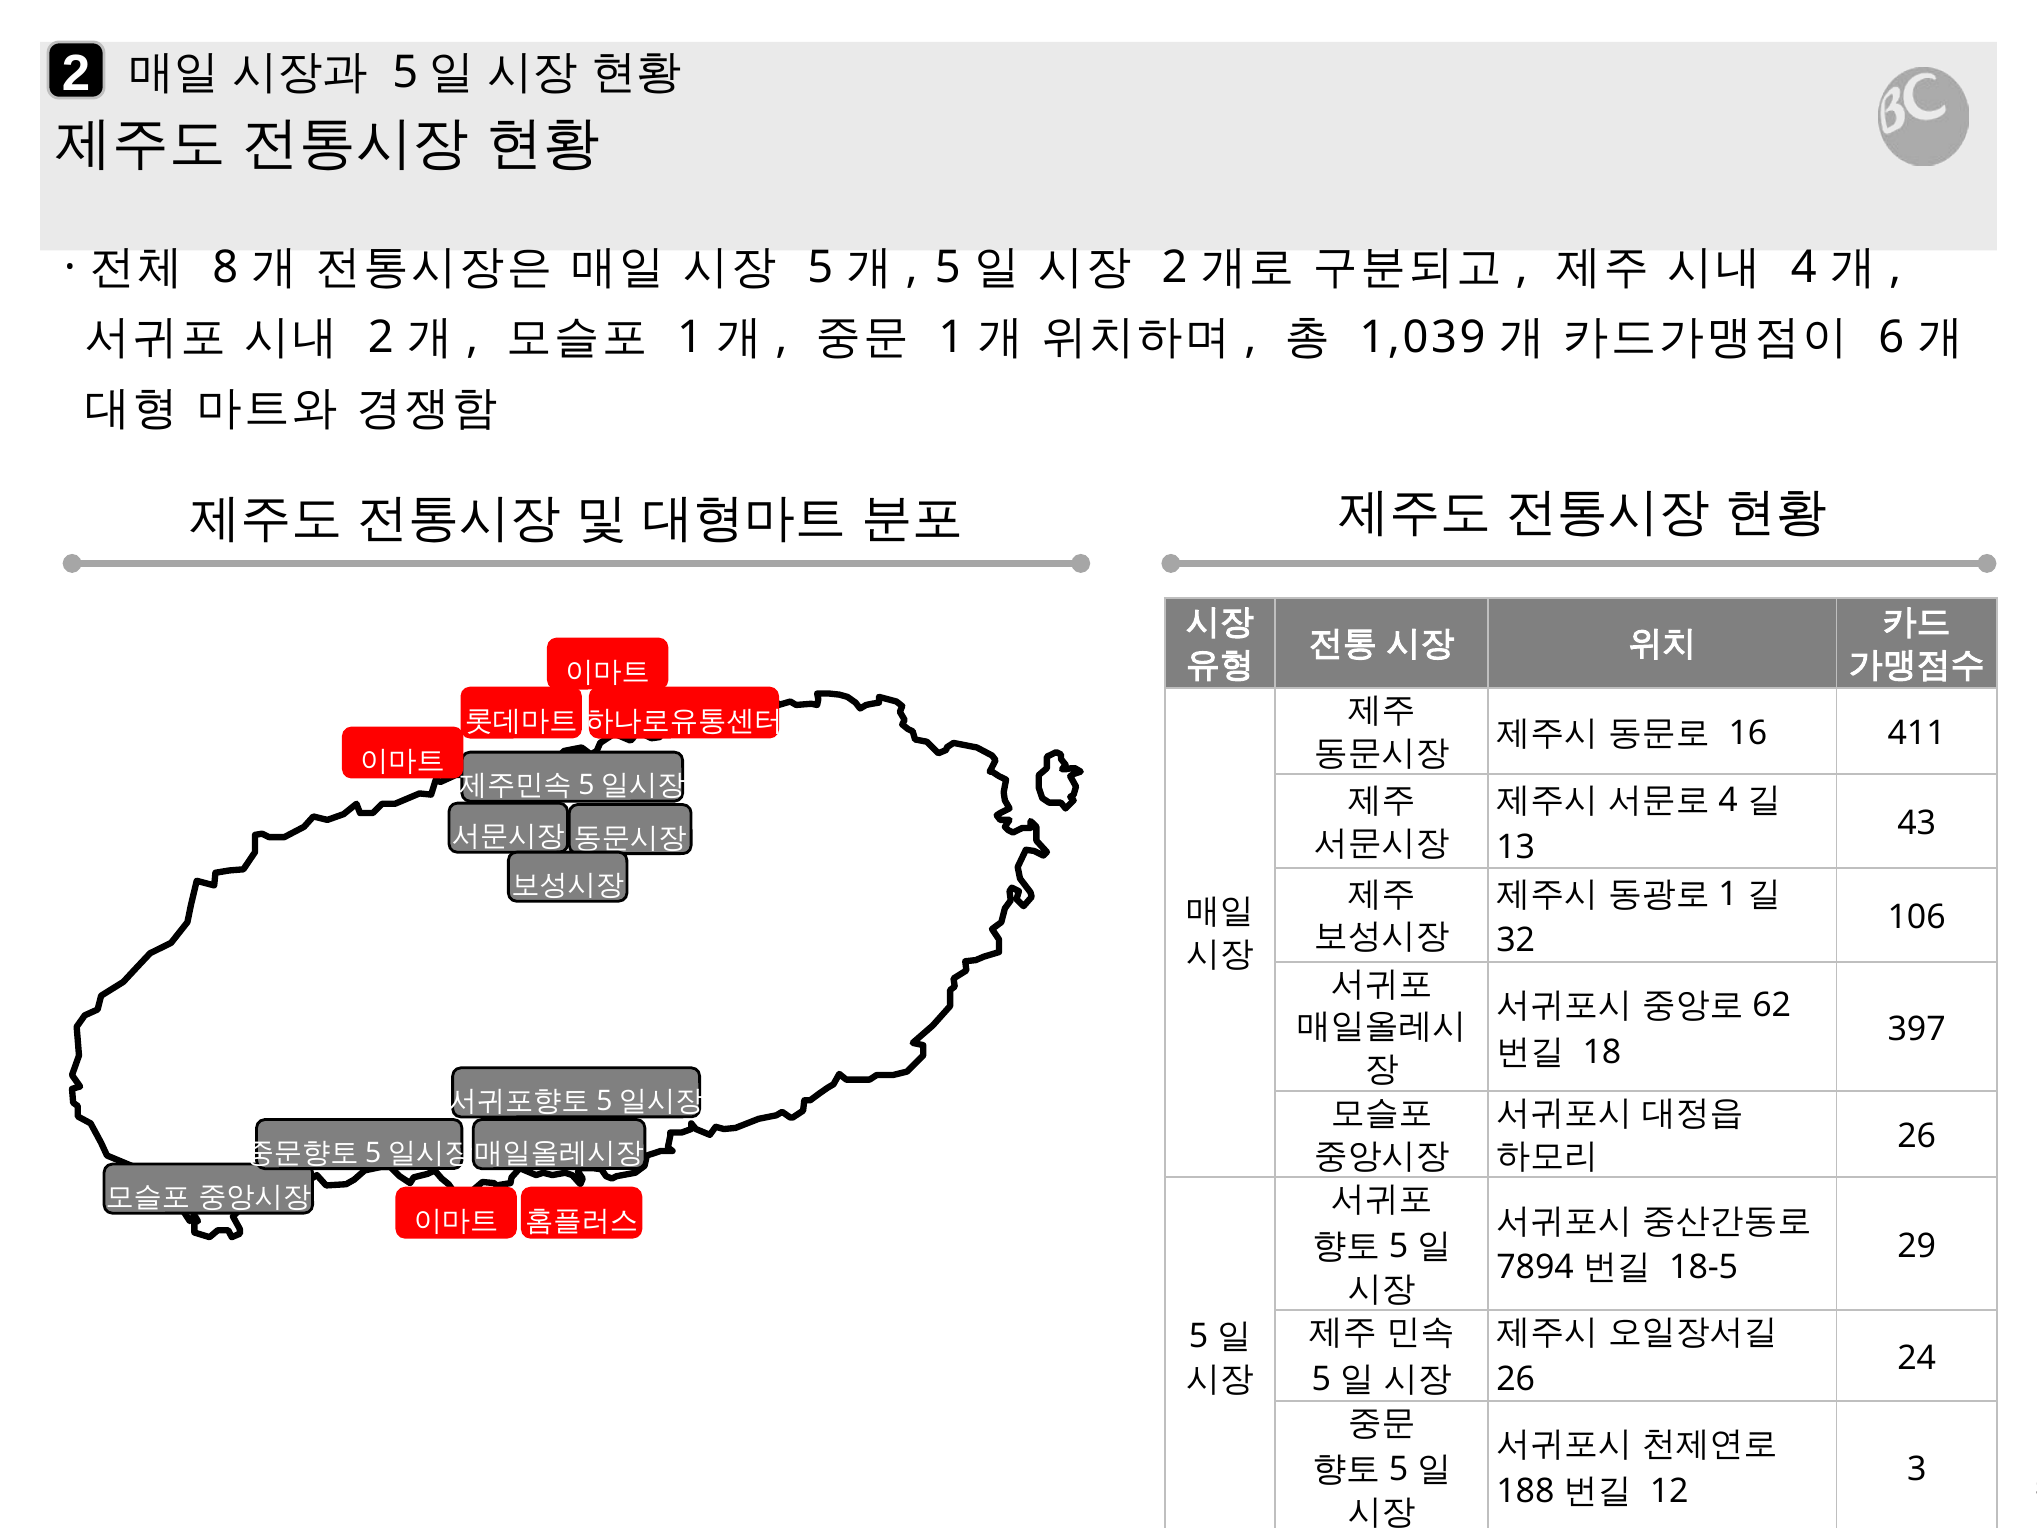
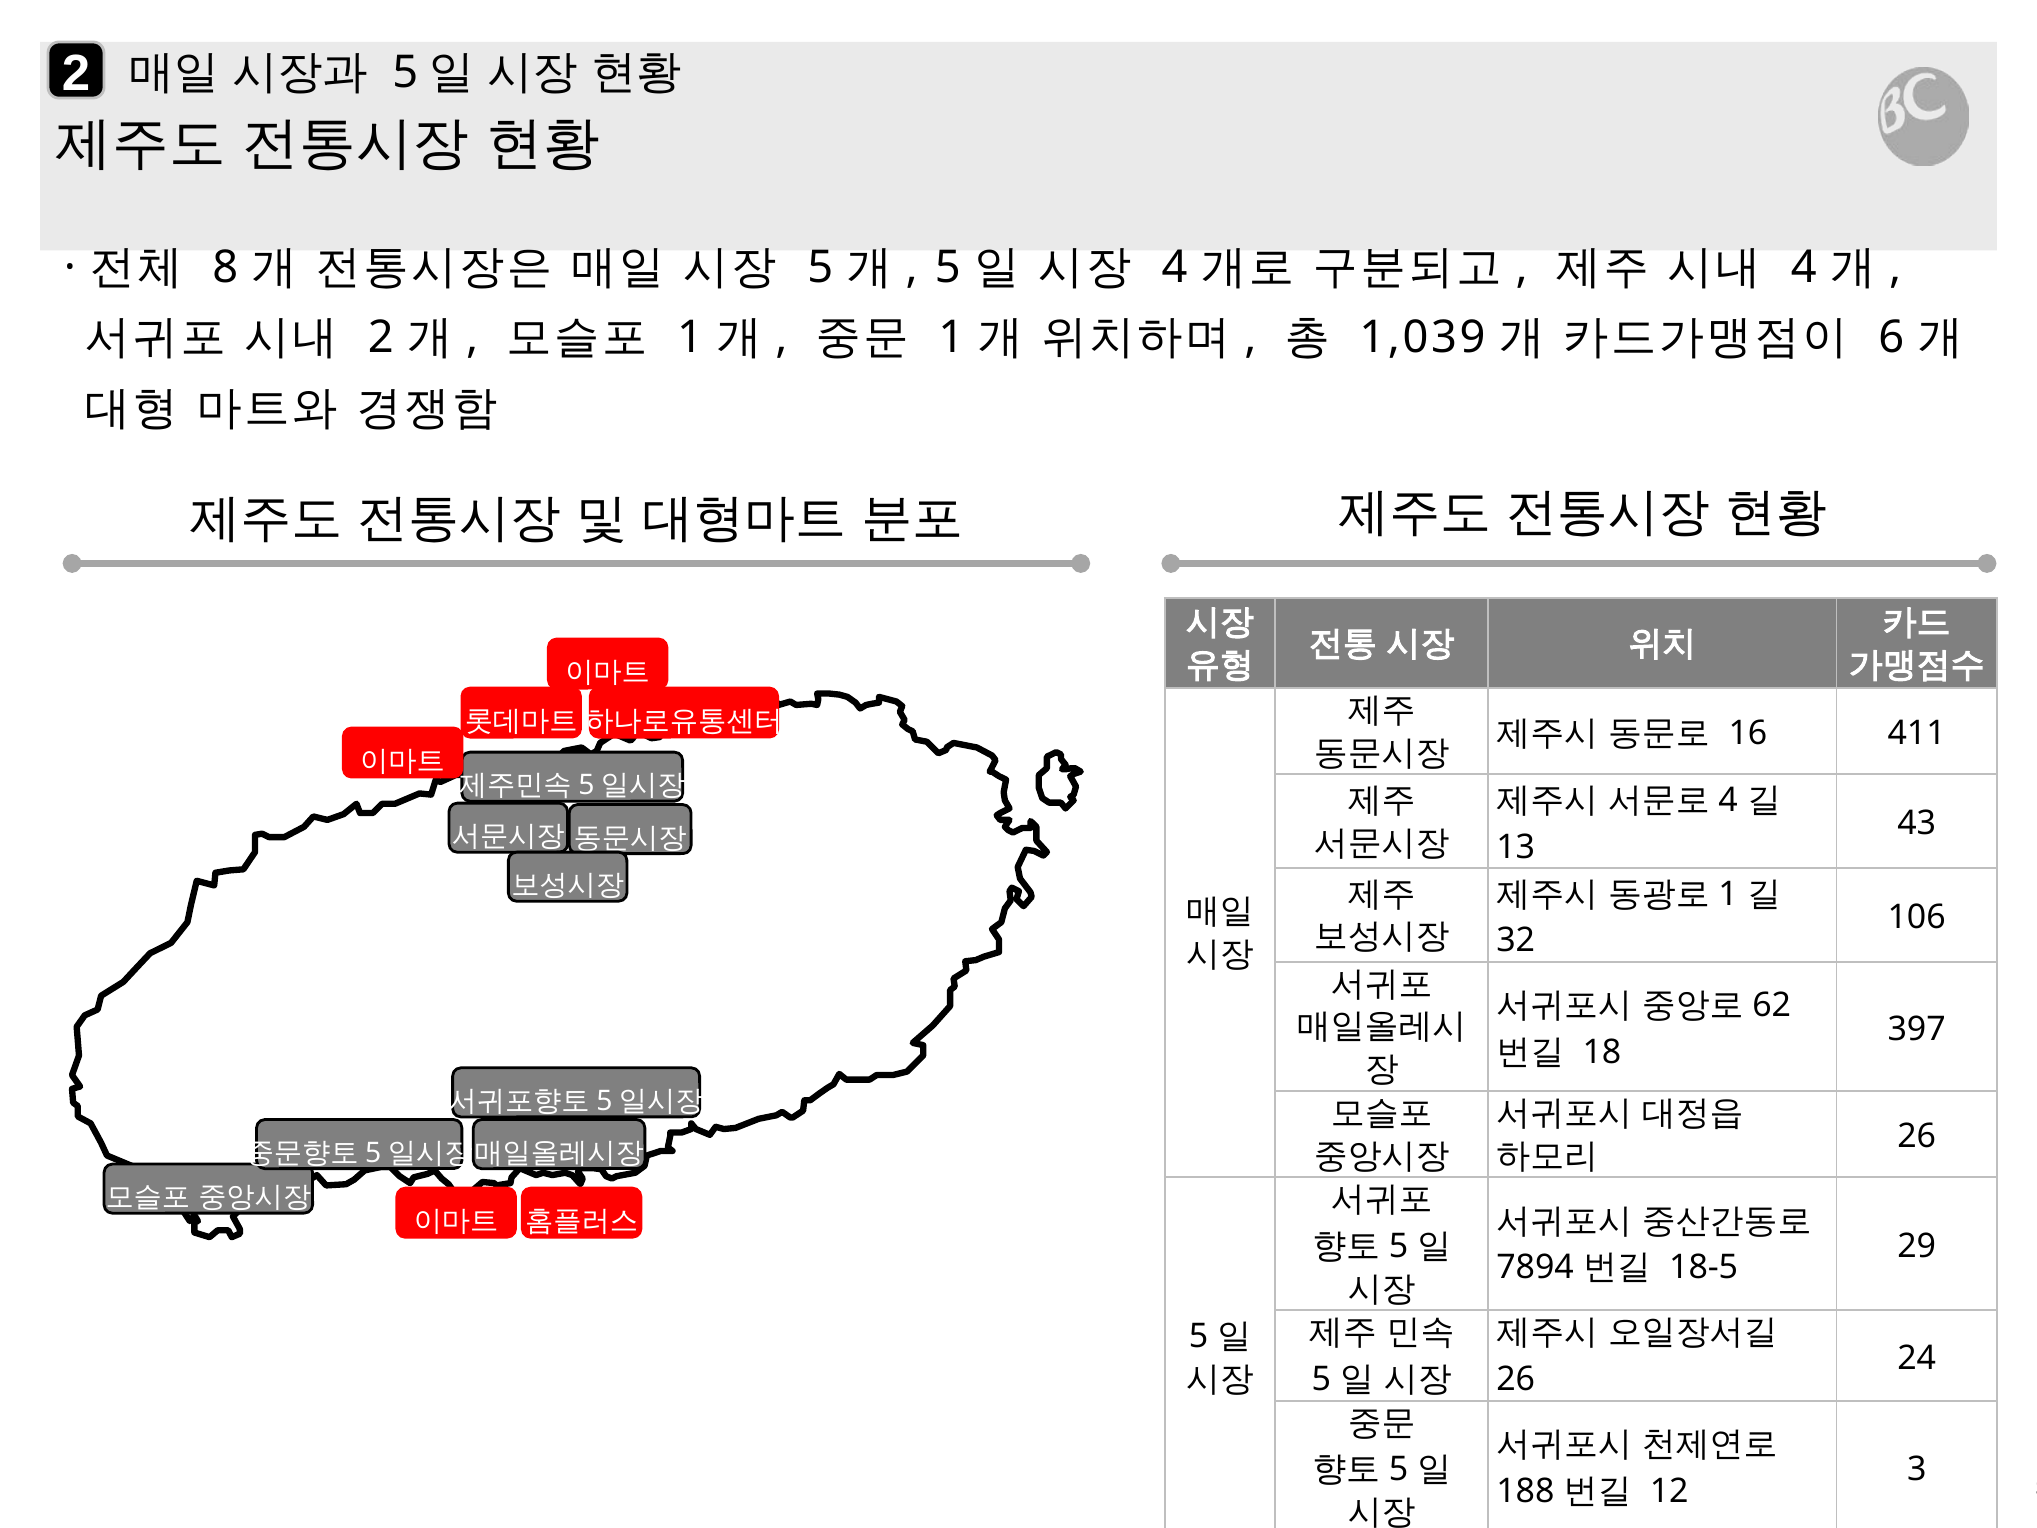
2: 2 -> 4 (1175, 267)
